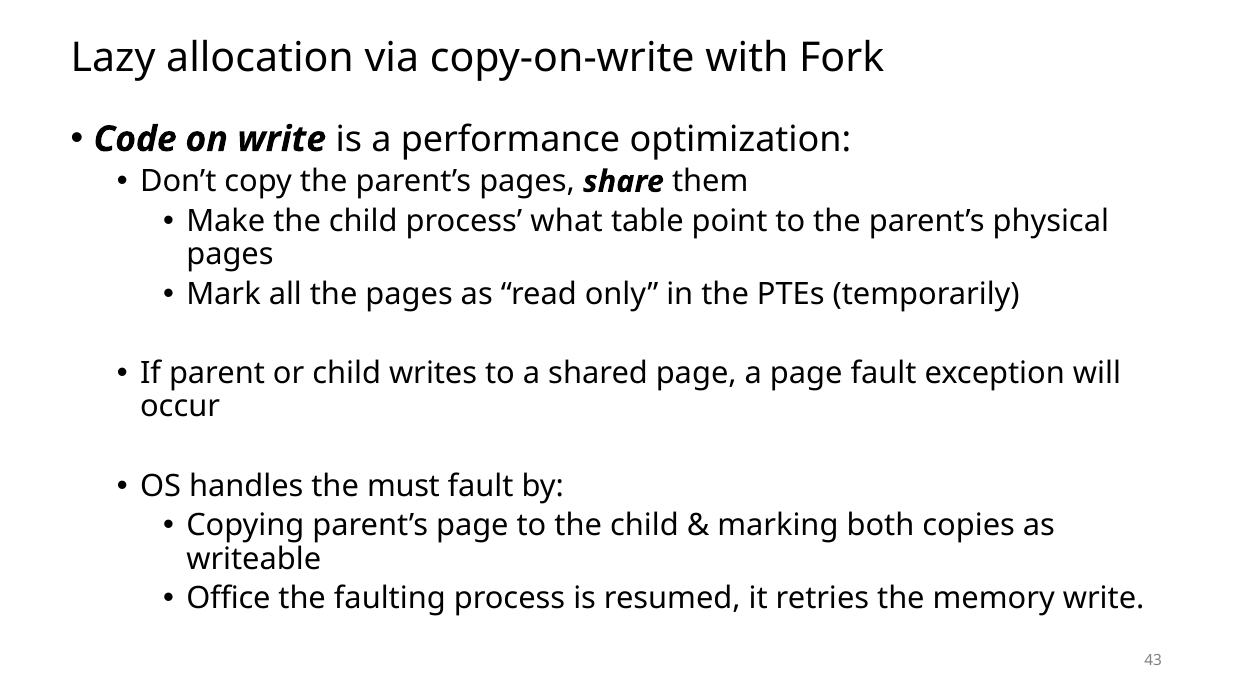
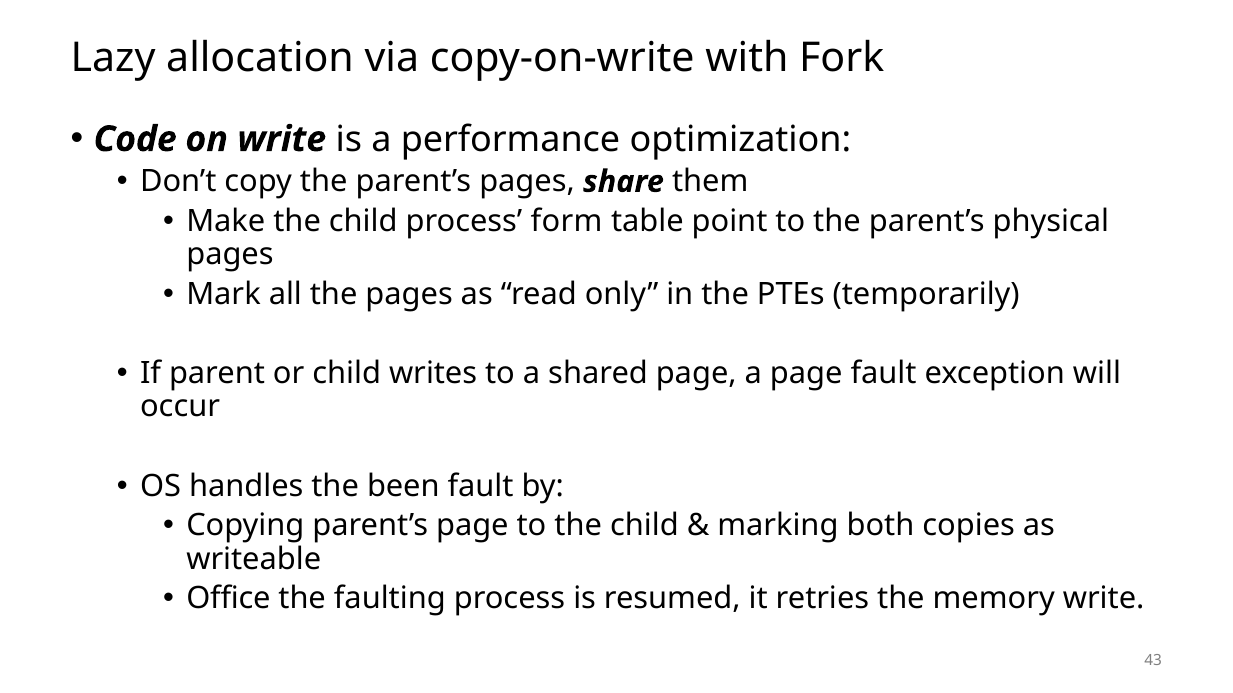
what: what -> form (567, 222)
must: must -> been (403, 487)
